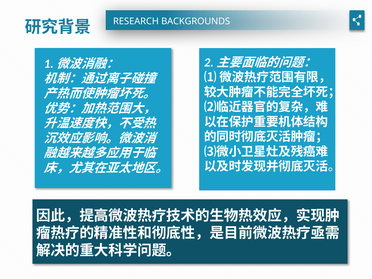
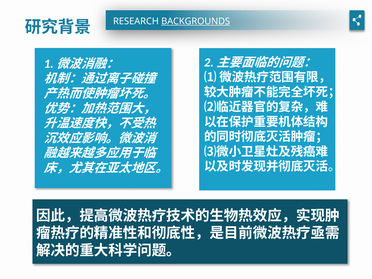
BACKGROUNDS underline: none -> present (196, 21)
